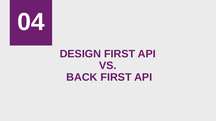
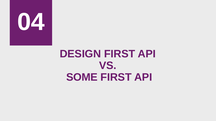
BACK: BACK -> SOME (82, 77)
